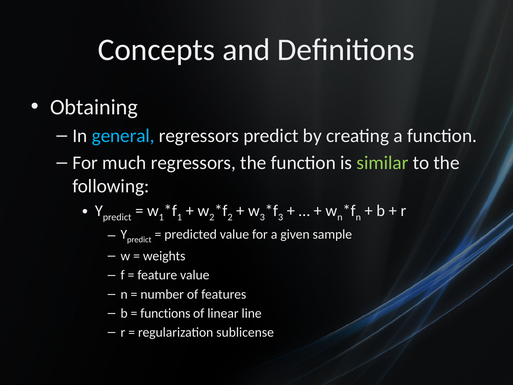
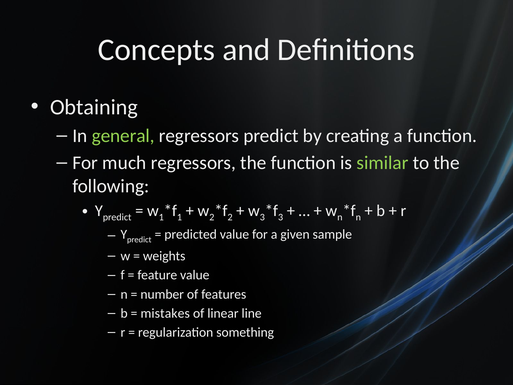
general colour: light blue -> light green (123, 136)
functions: functions -> mistakes (165, 313)
sublicense: sublicense -> something (245, 332)
